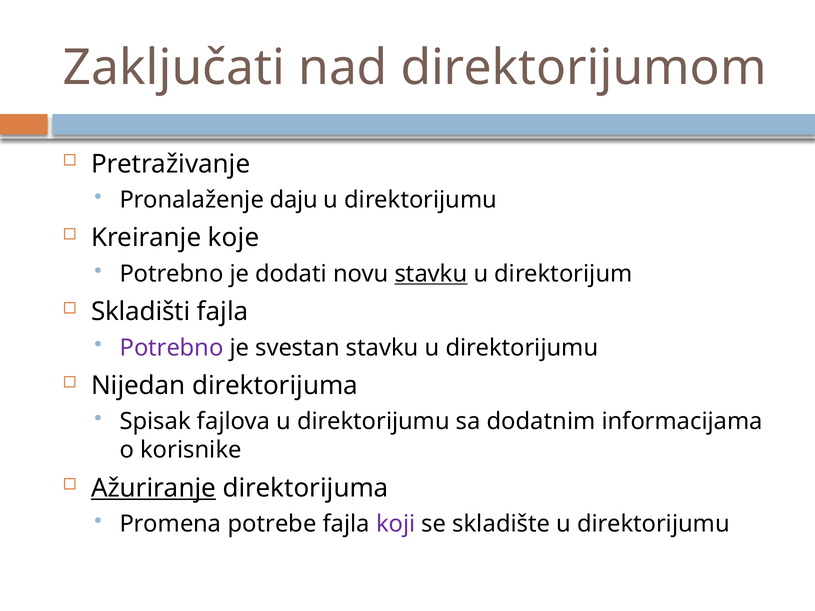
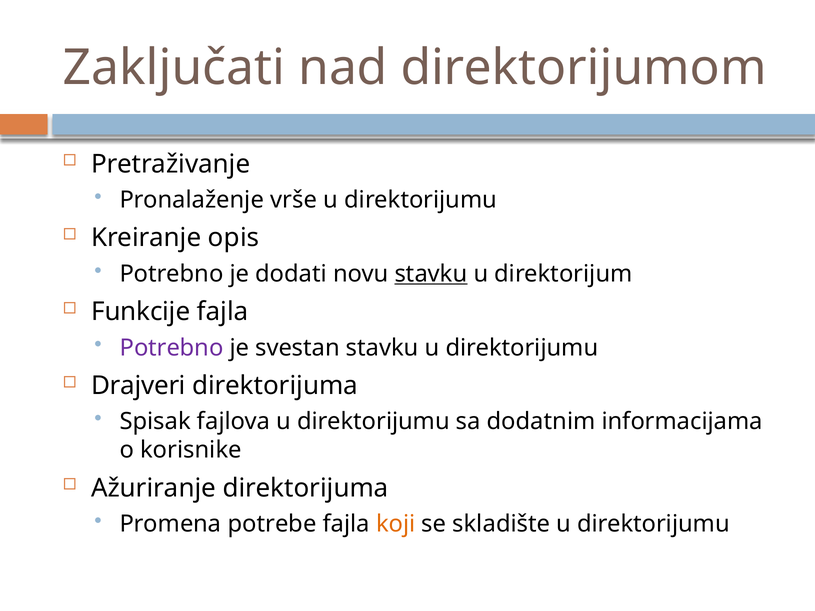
daju: daju -> vrše (294, 200)
koje: koje -> opis (234, 238)
Skladišti: Skladišti -> Funkcije (141, 312)
Nijedan: Nijedan -> Drajveri (138, 386)
Ažuriranje underline: present -> none (154, 488)
koji colour: purple -> orange (396, 524)
